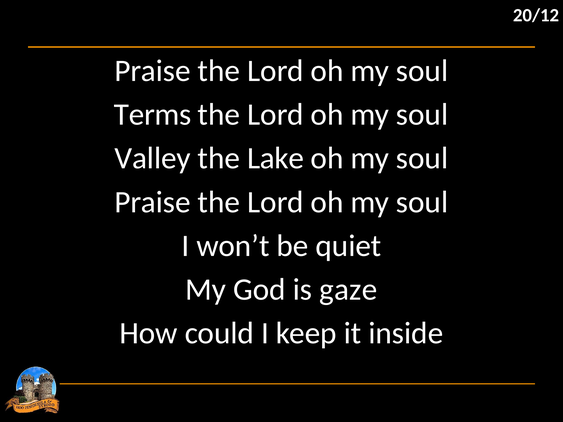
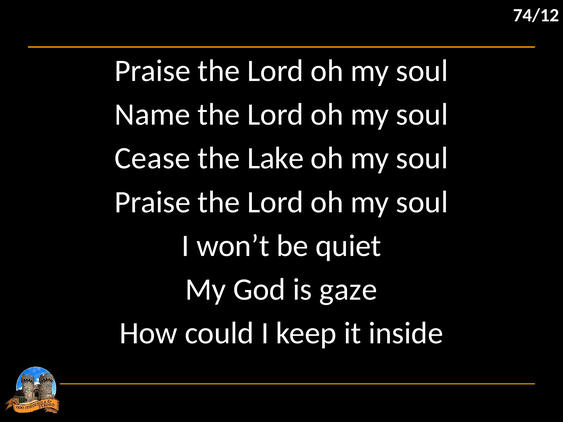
20/12: 20/12 -> 74/12 (536, 15)
Terms: Terms -> Name (152, 115)
Valley: Valley -> Cease (152, 158)
